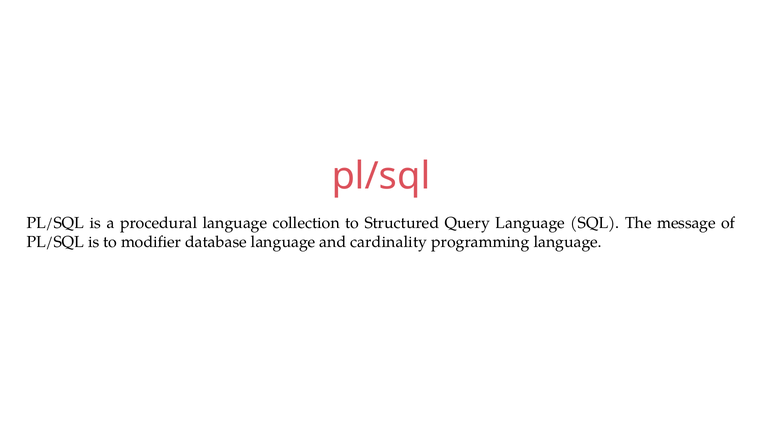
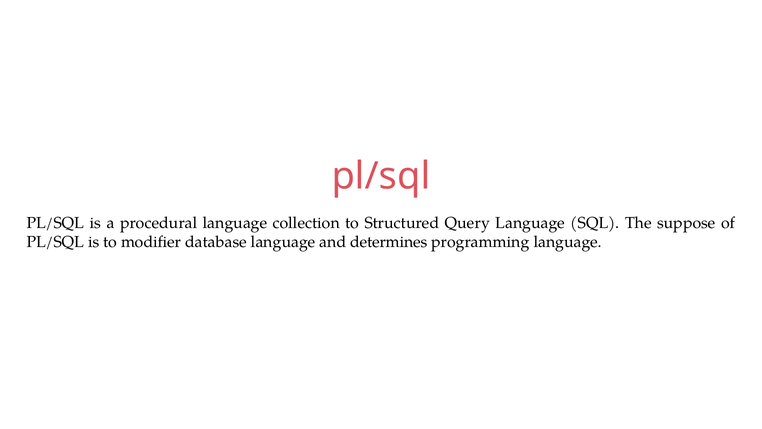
message: message -> suppose (686, 223)
cardinality: cardinality -> determines (389, 242)
